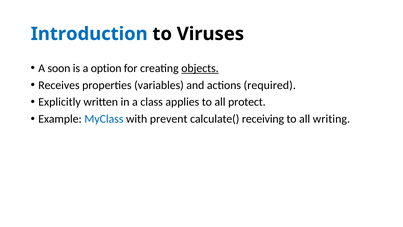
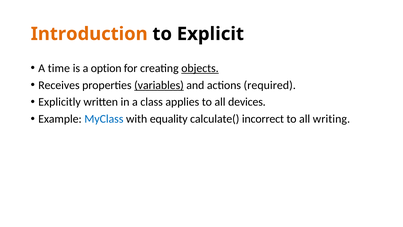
Introduction colour: blue -> orange (89, 34)
Viruses: Viruses -> Explicit (210, 34)
soon: soon -> time (59, 68)
variables underline: none -> present (159, 85)
protect: protect -> devices (247, 102)
prevent: prevent -> equality (169, 119)
receiving: receiving -> incorrect (263, 119)
